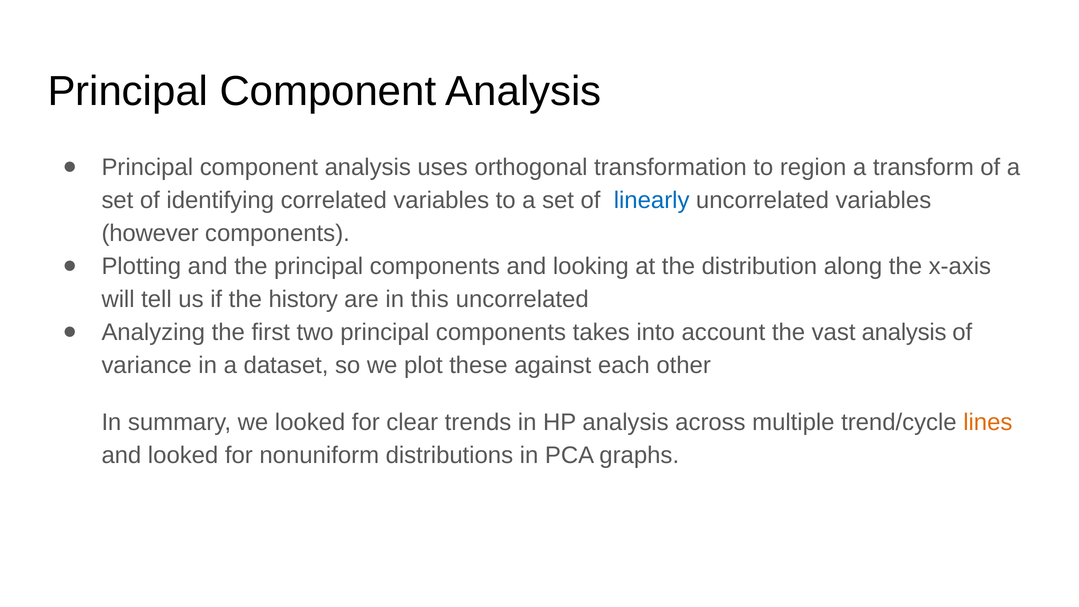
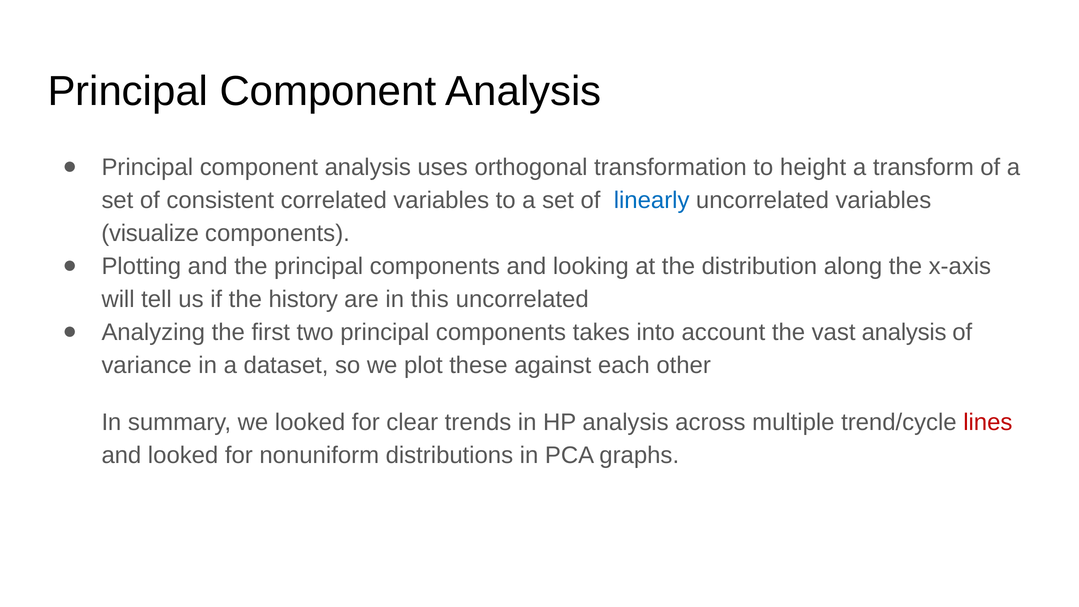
region: region -> height (813, 167)
identifying: identifying -> consistent (220, 200)
however: however -> visualize (150, 233)
lines colour: orange -> red (988, 422)
